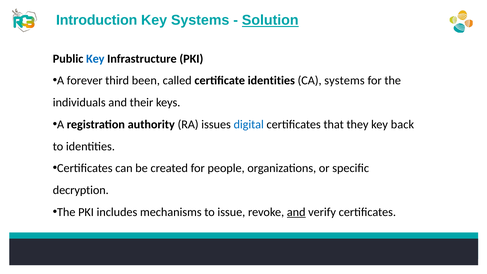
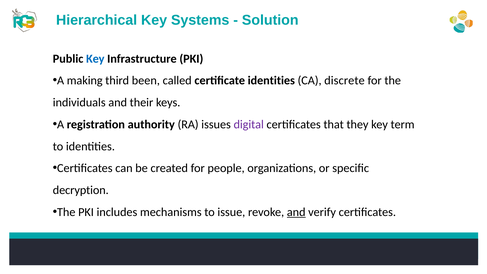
Introduction: Introduction -> Hierarchical (97, 20)
Solution underline: present -> none (270, 20)
forever: forever -> making (85, 81)
CA systems: systems -> discrete (344, 81)
digital colour: blue -> purple (249, 124)
back: back -> term (403, 124)
